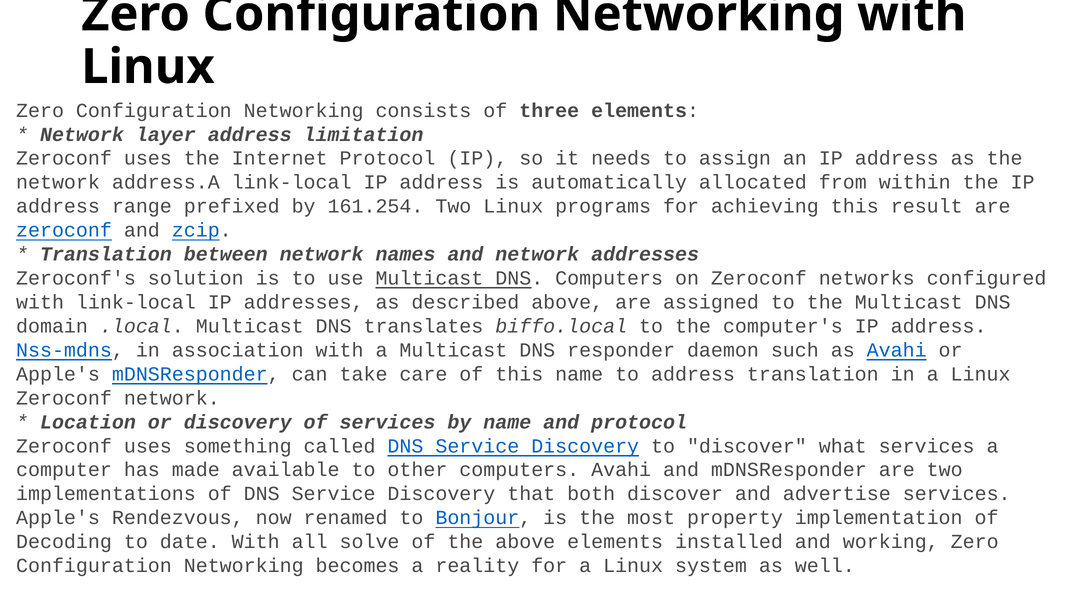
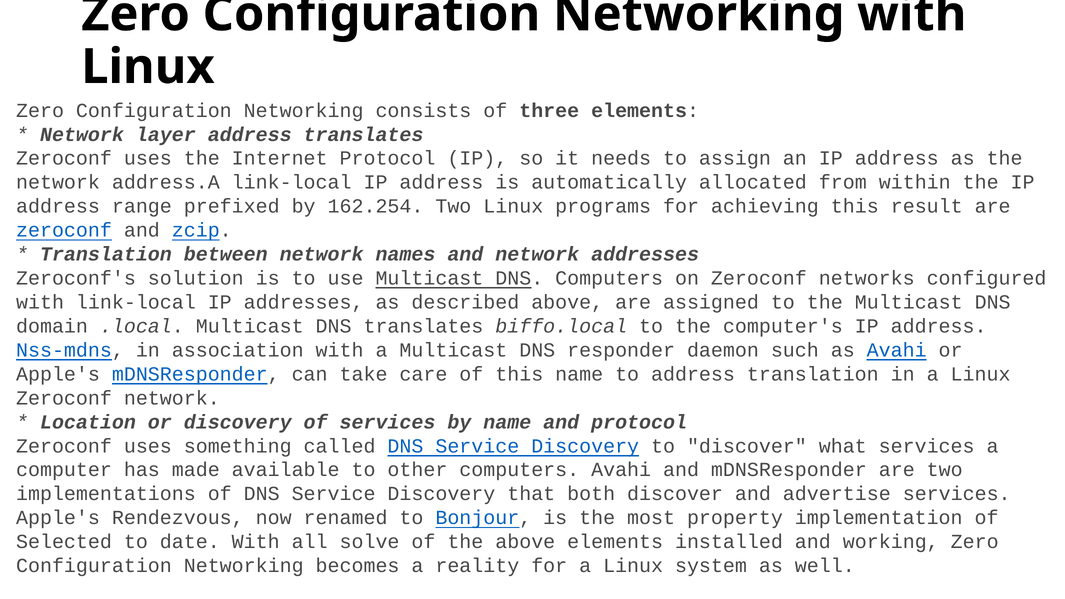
address limitation: limitation -> translates (364, 134)
161.254: 161.254 -> 162.254 (376, 206)
Decoding: Decoding -> Selected (64, 542)
